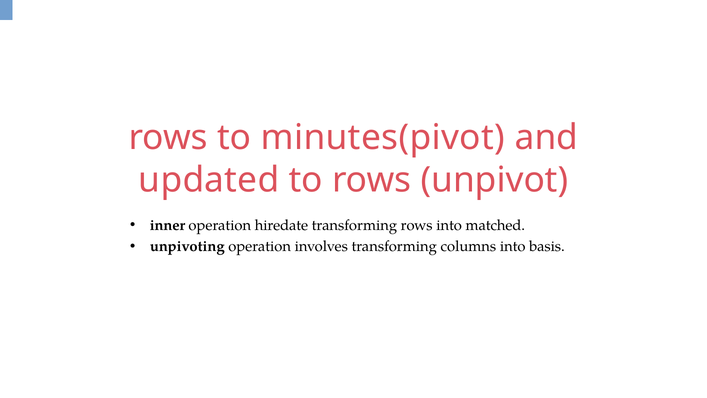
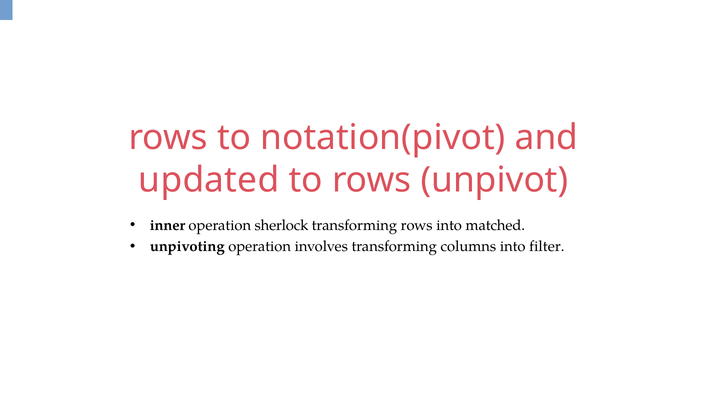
minutes(pivot: minutes(pivot -> notation(pivot (383, 137)
hiredate: hiredate -> sherlock (281, 225)
basis: basis -> filter (547, 246)
